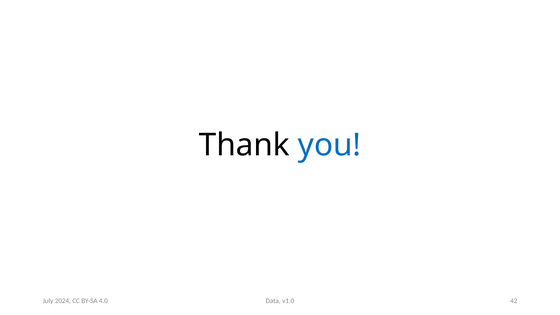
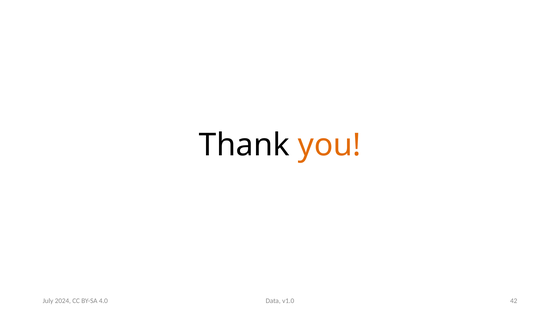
you colour: blue -> orange (329, 145)
